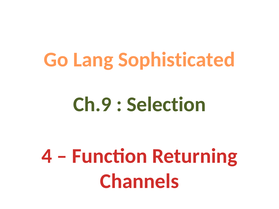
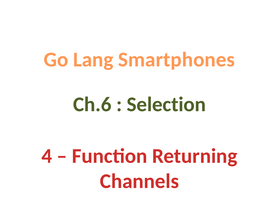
Sophisticated: Sophisticated -> Smartphones (176, 60)
Ch.9: Ch.9 -> Ch.6 (92, 105)
